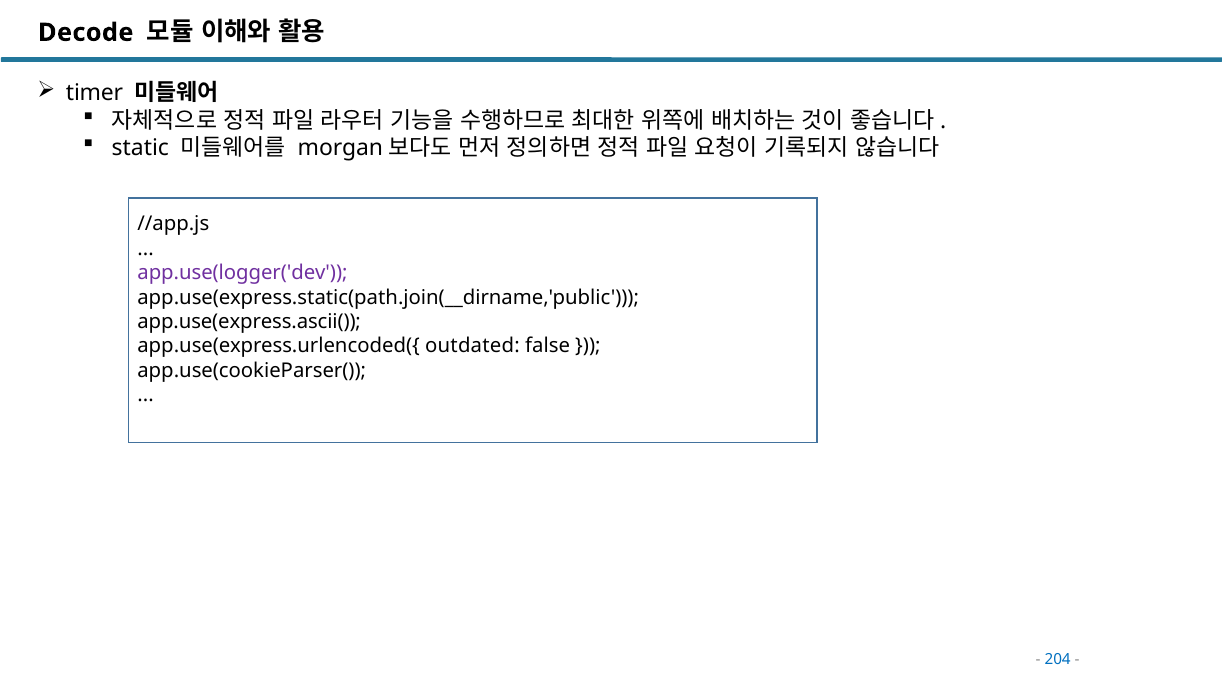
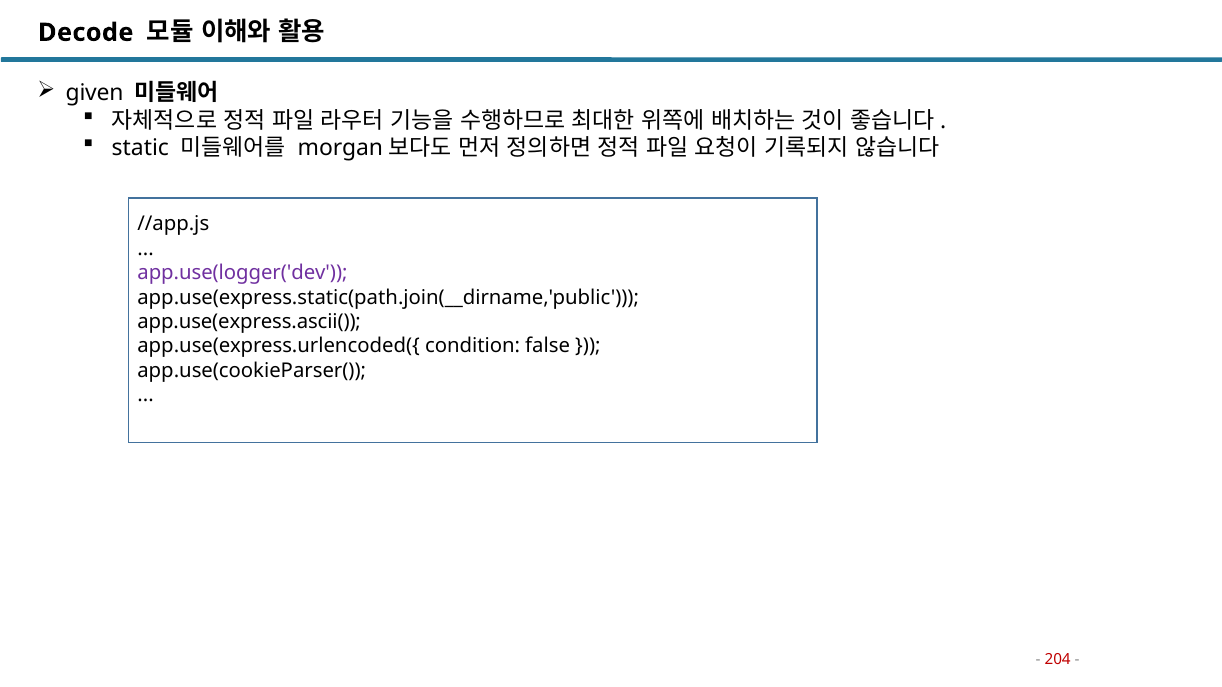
timer: timer -> given (95, 93)
outdated: outdated -> condition (473, 346)
204 colour: blue -> red (1058, 659)
